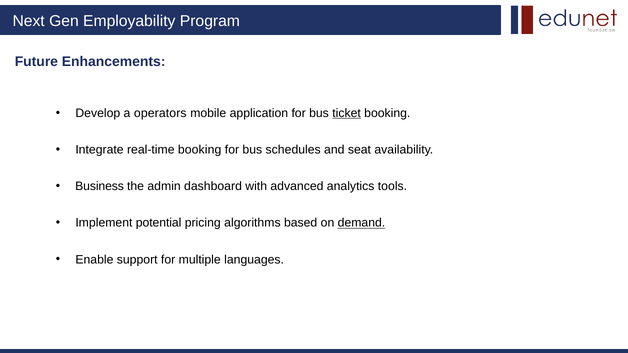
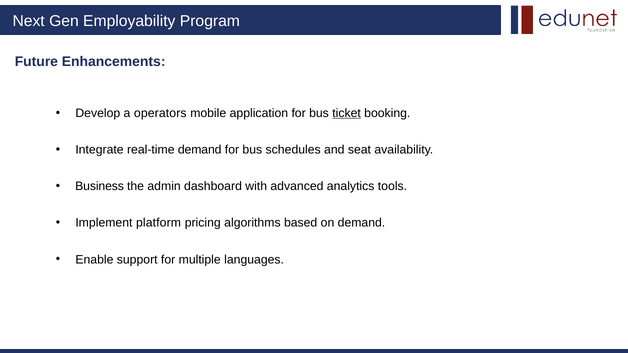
real-time booking: booking -> demand (200, 150)
potential: potential -> platform (159, 223)
demand underline: present -> none (361, 223)
